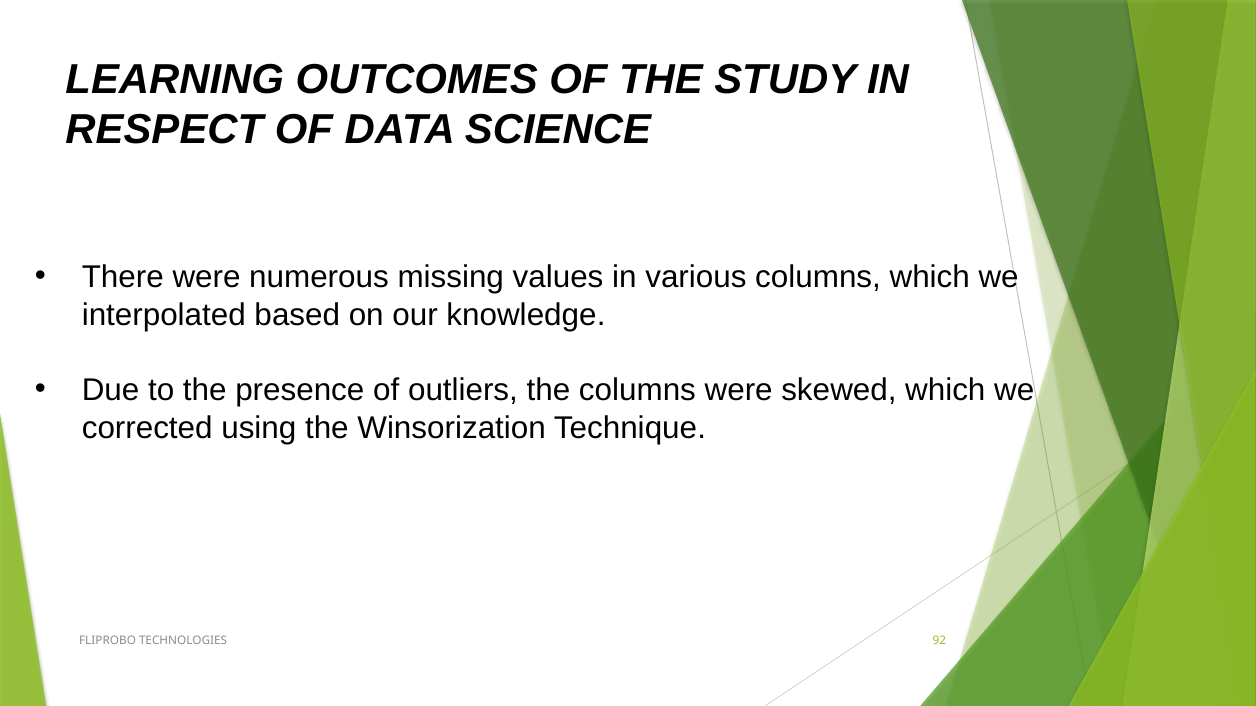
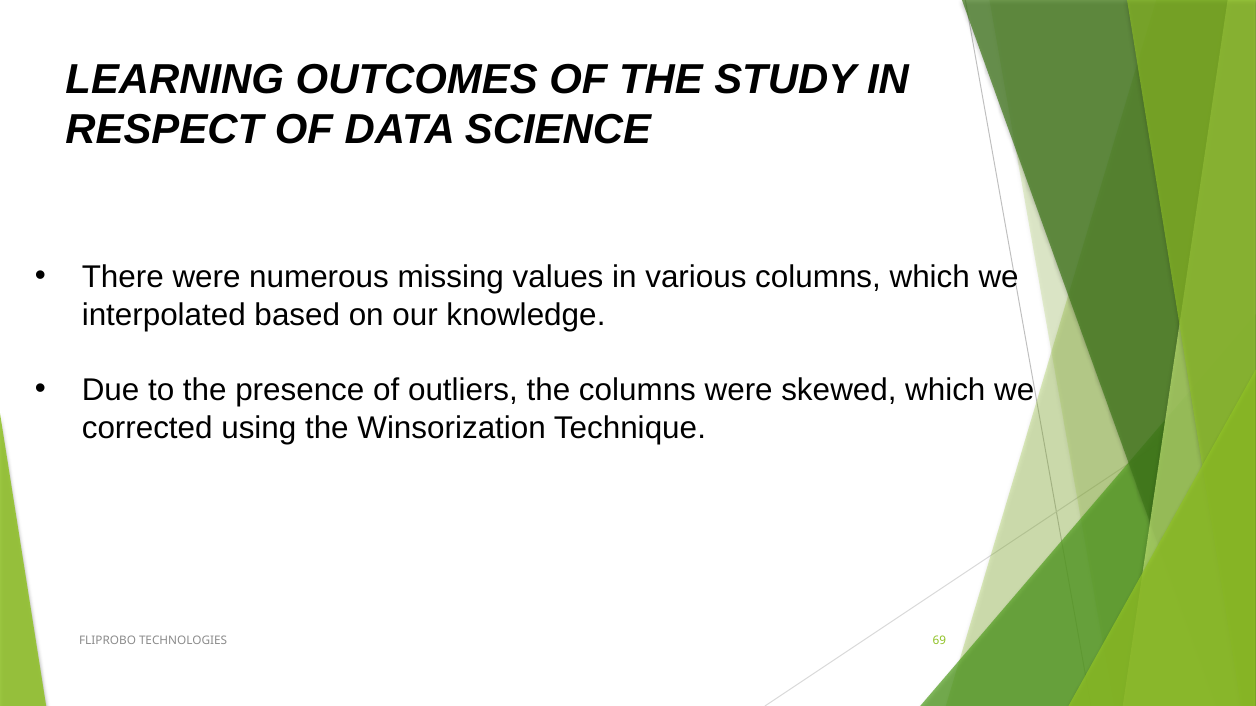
92: 92 -> 69 (939, 641)
